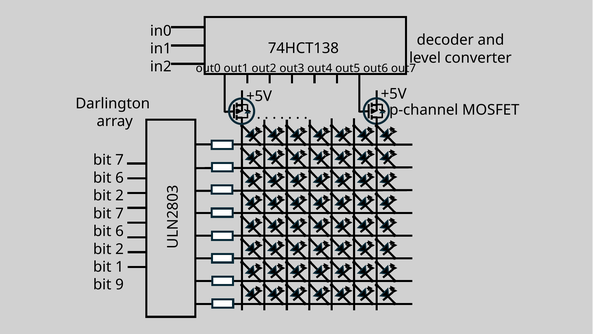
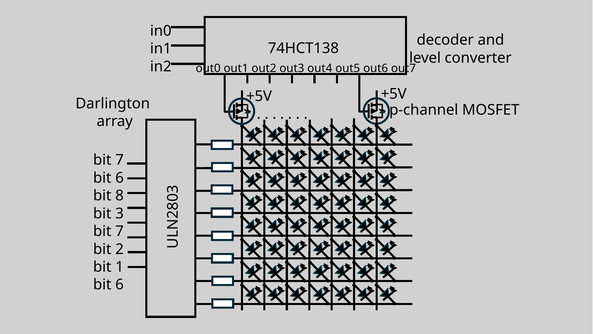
2: 2 -> 8 (120, 195)
7: 7 -> 3 (120, 213)
6: 6 -> 7 (120, 231)
9: 9 -> 6 (120, 284)
